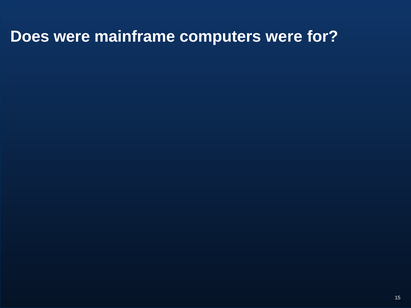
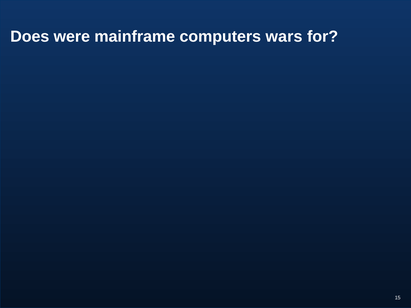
computers were: were -> wars (284, 37)
